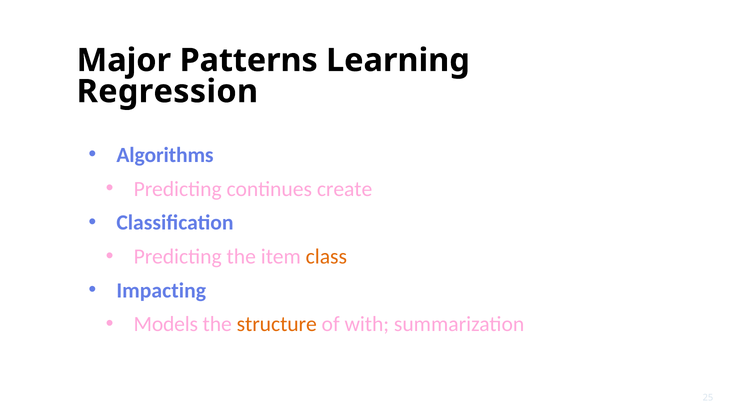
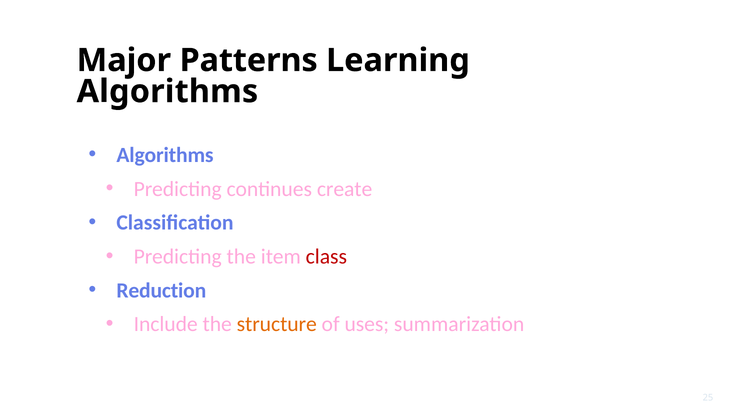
Regression: Regression -> Algorithms (167, 92)
class colour: orange -> red (326, 257)
Impacting: Impacting -> Reduction (161, 291)
Models: Models -> Include (166, 325)
with: with -> uses (367, 325)
